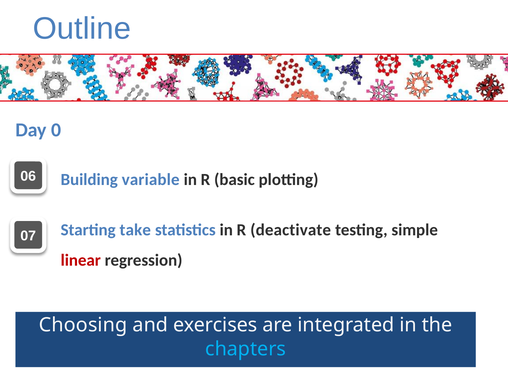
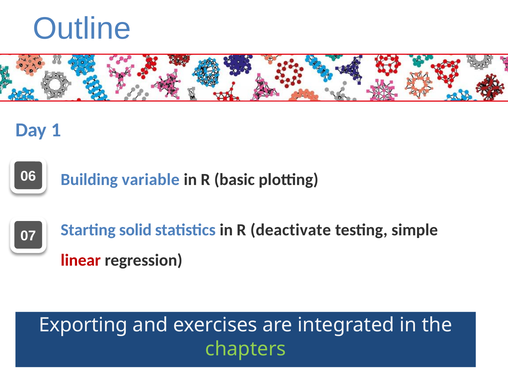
0: 0 -> 1 (56, 130)
take: take -> solid (135, 230)
Choosing: Choosing -> Exporting (83, 325)
chapters colour: light blue -> light green (246, 349)
